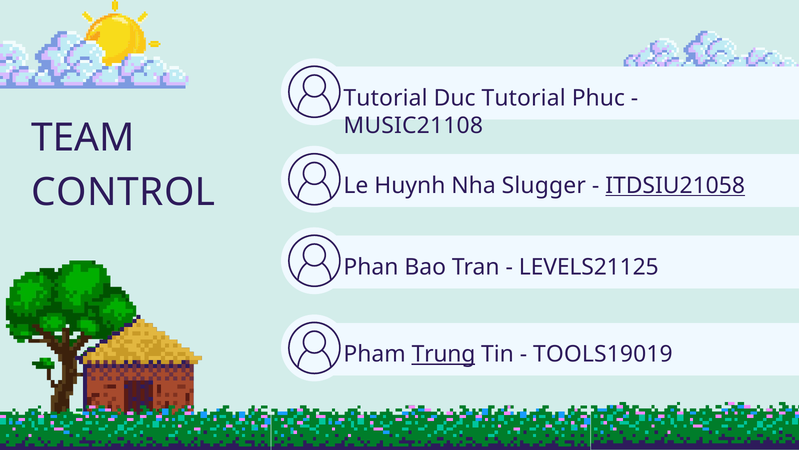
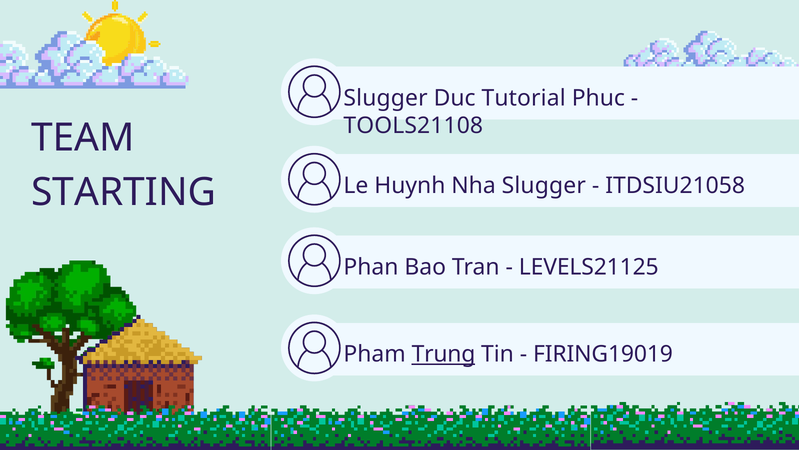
Tutorial: Tutorial -> Slugger (386, 98)
MUSIC21108: MUSIC21108 -> TOOLS21108 (413, 126)
ITDSIU21058 underline: present -> none (675, 185)
CONTROL: CONTROL -> STARTING (124, 192)
TOOLS19019: TOOLS19019 -> FIRING19019 (603, 354)
